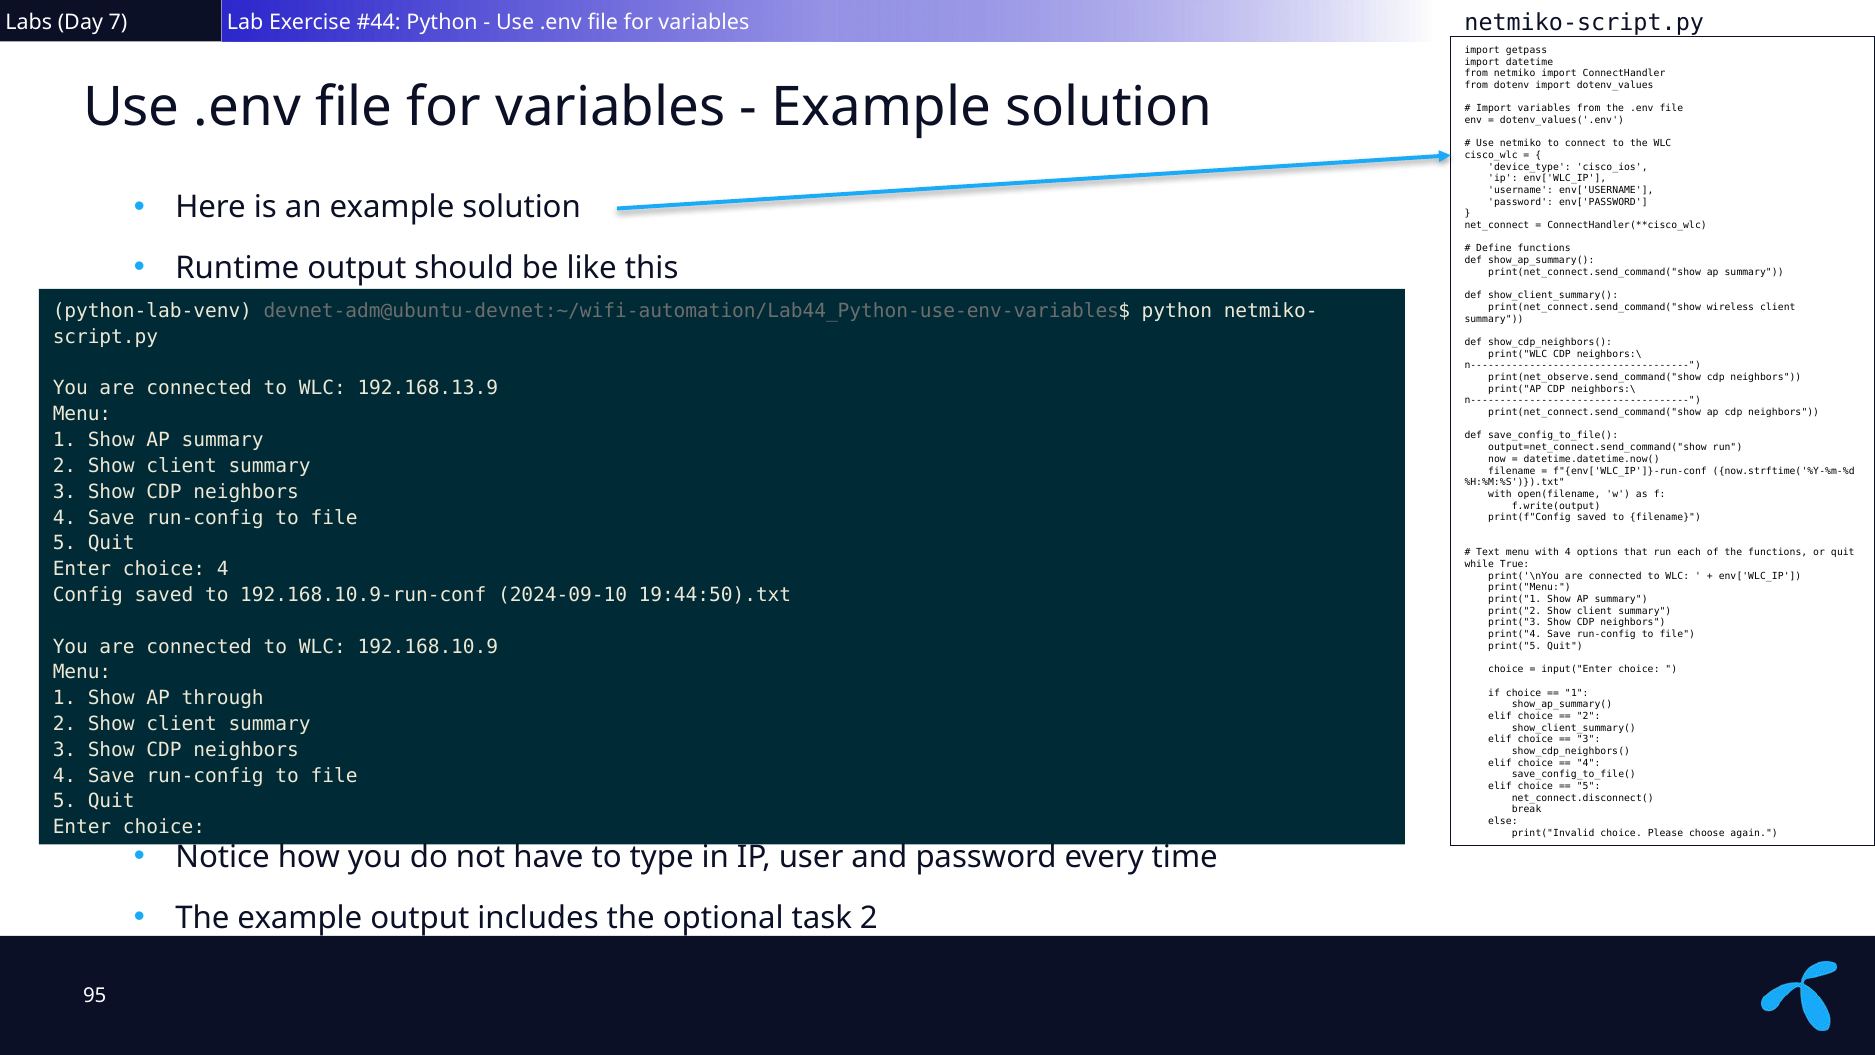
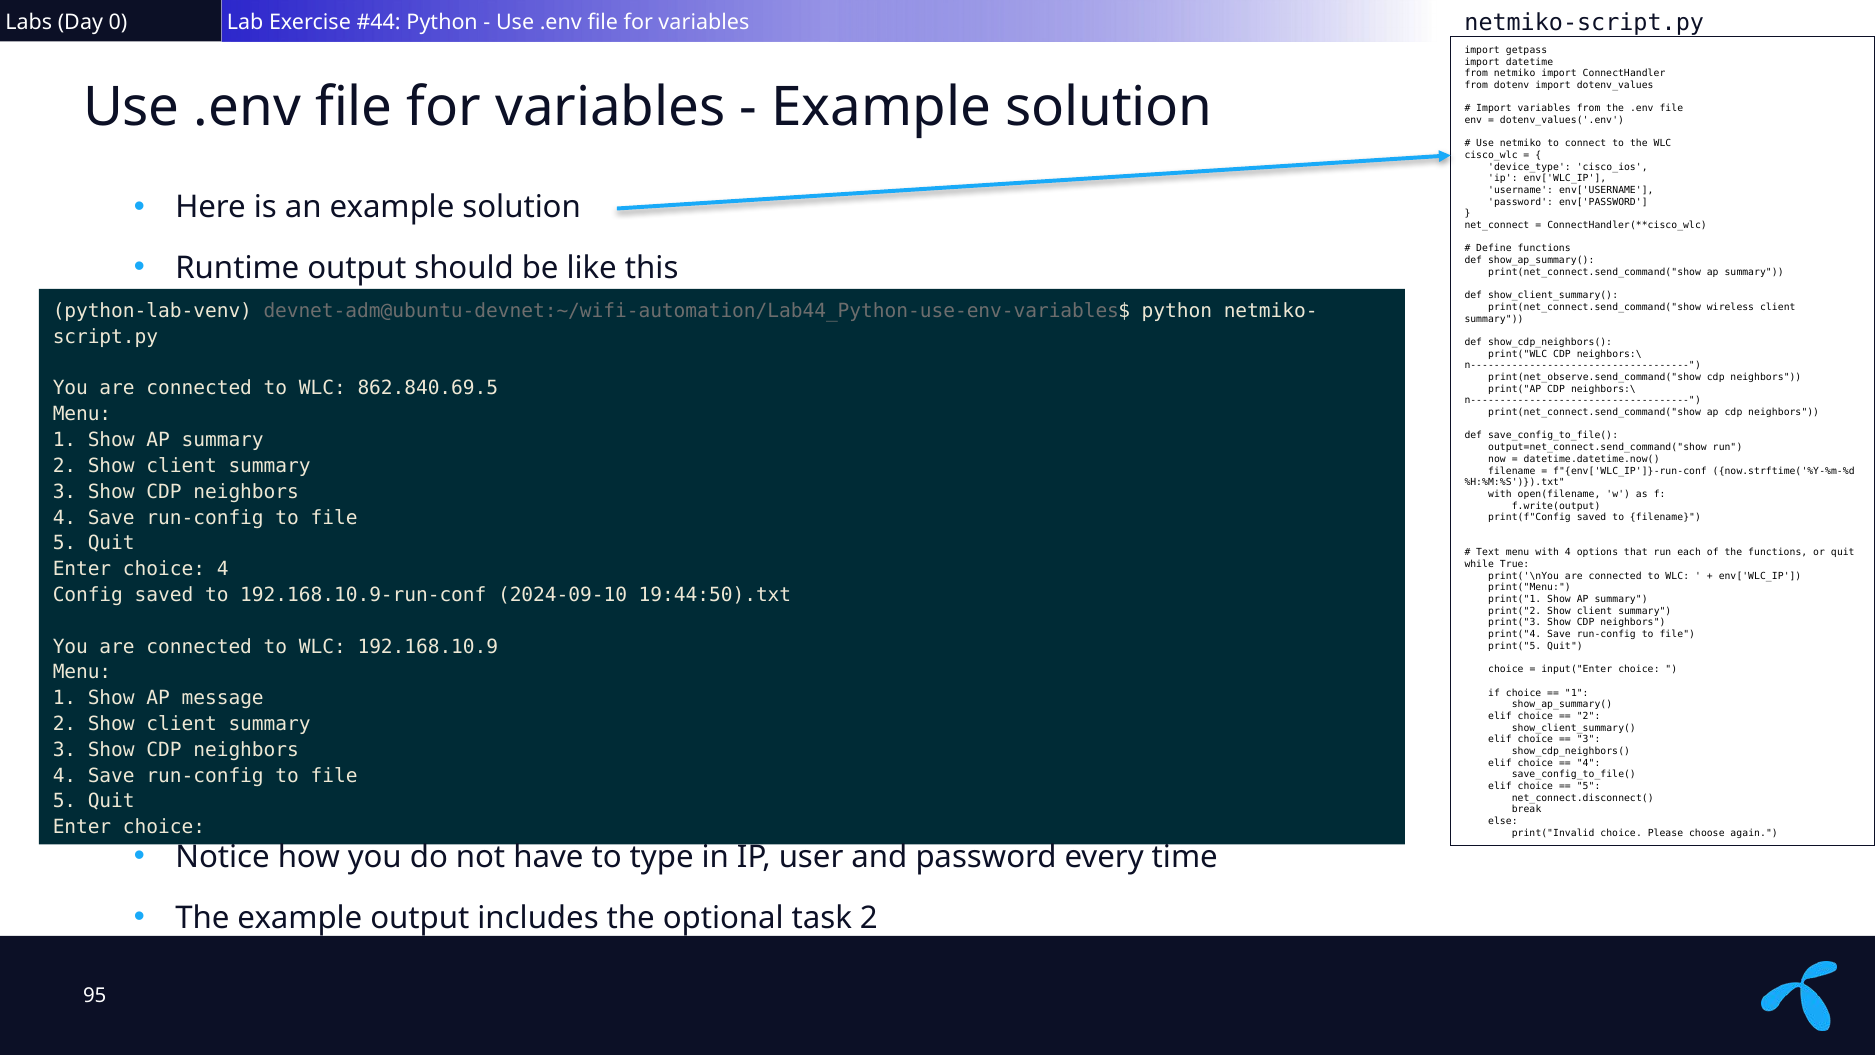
7: 7 -> 0 (118, 22)
192.168.13.9: 192.168.13.9 -> 862.840.69.5 (428, 388)
through: through -> message (223, 698)
